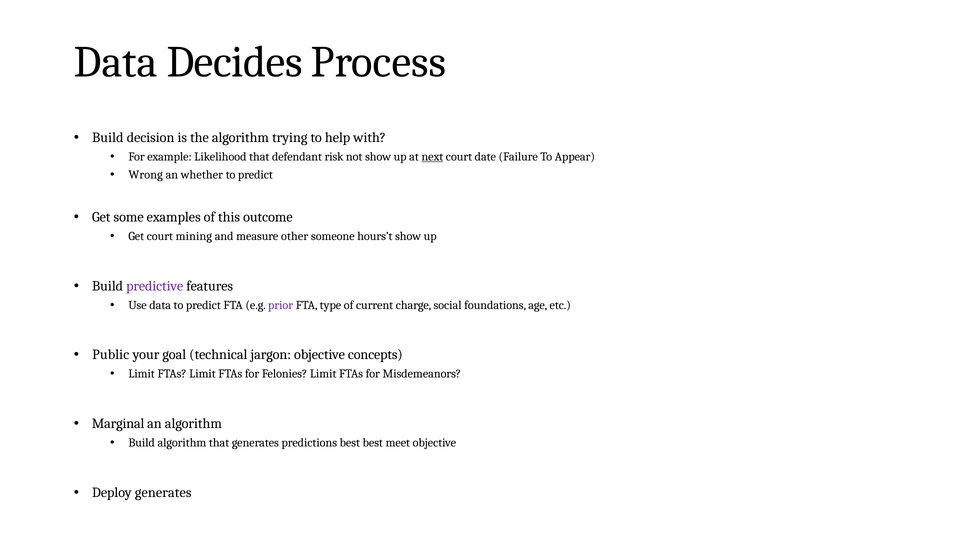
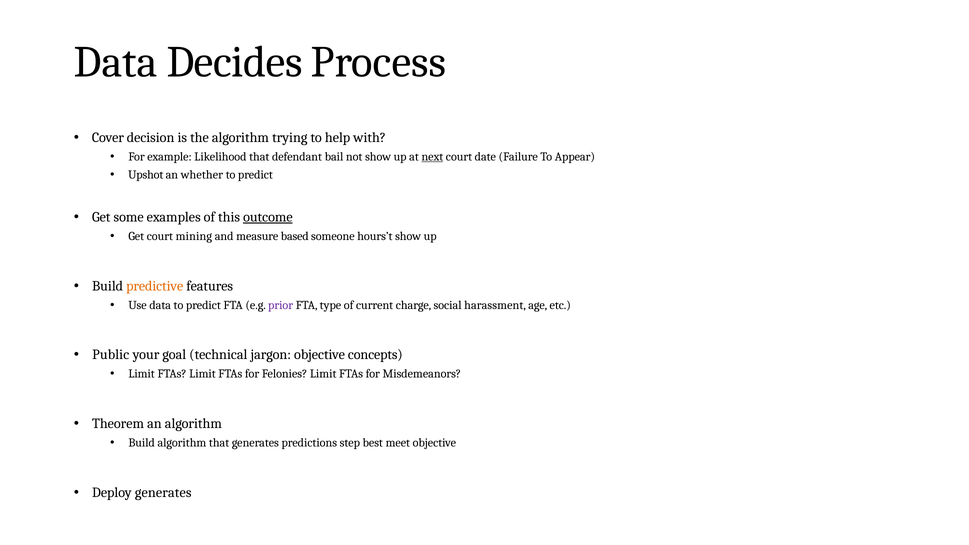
Build: Build -> Cover (108, 137)
risk: risk -> bail (334, 157)
Wrong: Wrong -> Upshot (146, 175)
outcome underline: none -> present (268, 217)
other: other -> based (295, 236)
predictive colour: purple -> orange (155, 286)
foundations: foundations -> harassment (495, 305)
Marginal: Marginal -> Theorem (118, 424)
predictions best: best -> step (350, 443)
